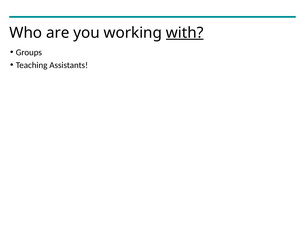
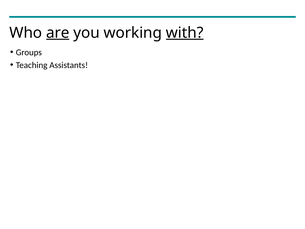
are underline: none -> present (58, 33)
